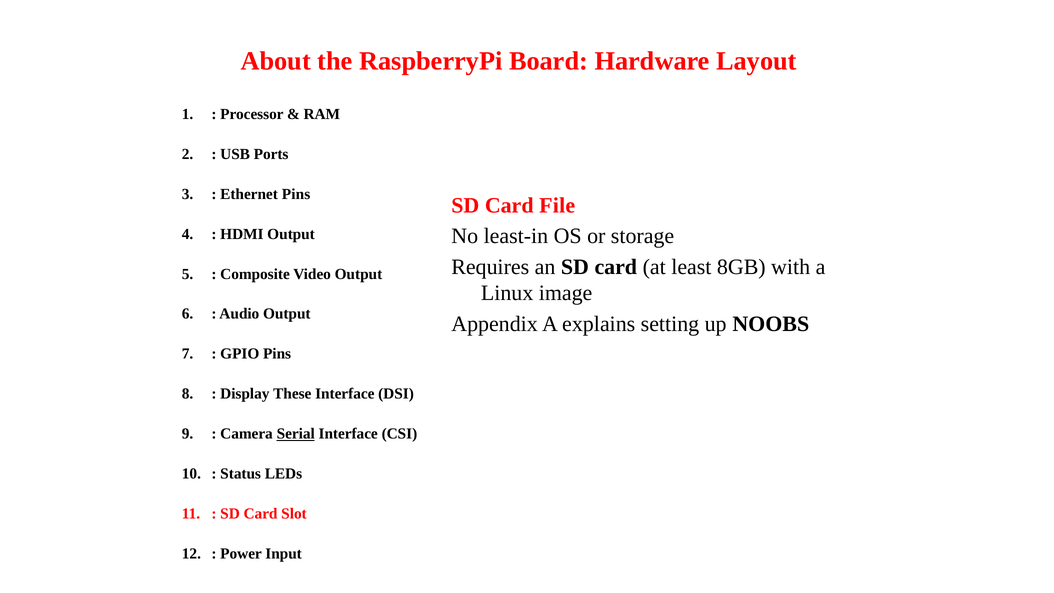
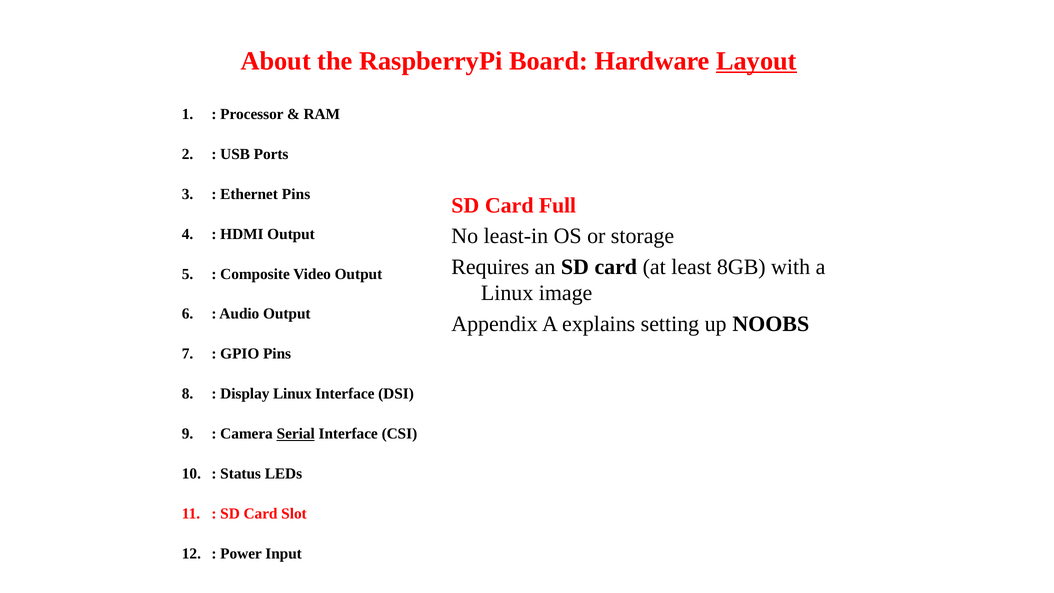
Layout underline: none -> present (756, 61)
File: File -> Full (557, 205)
Display These: These -> Linux (292, 394)
